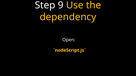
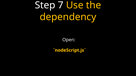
9: 9 -> 7 (61, 5)
